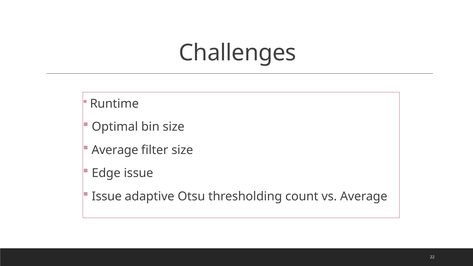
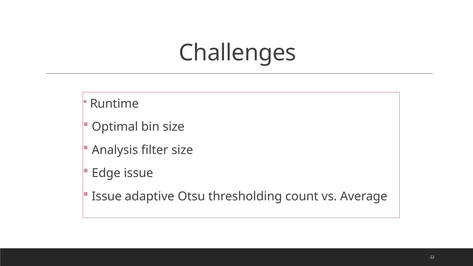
Average: Average -> Analysis (115, 150)
